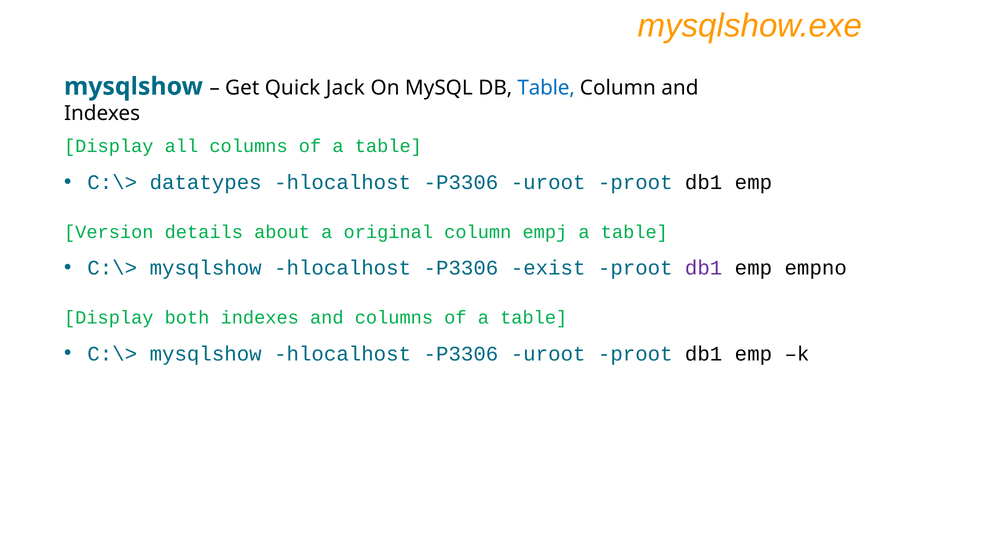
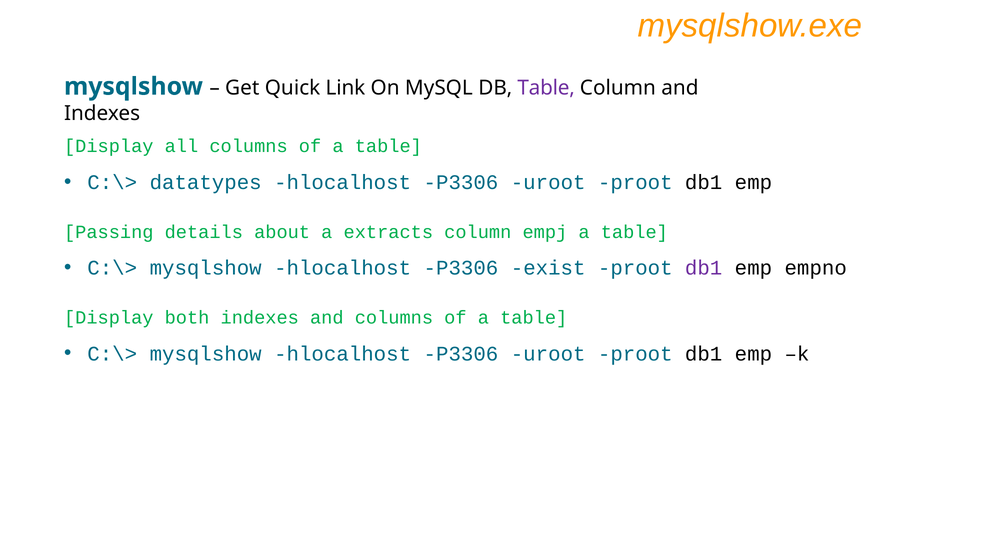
Jack: Jack -> Link (345, 88)
Table colour: blue -> purple (546, 88)
Version: Version -> Passing (109, 232)
original: original -> extracts (388, 232)
